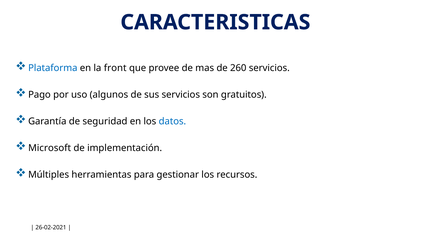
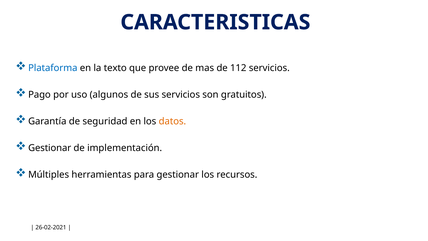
front: front -> texto (115, 68)
260: 260 -> 112 (238, 68)
datos colour: blue -> orange (172, 121)
Microsoft: Microsoft -> Gestionar (50, 148)
